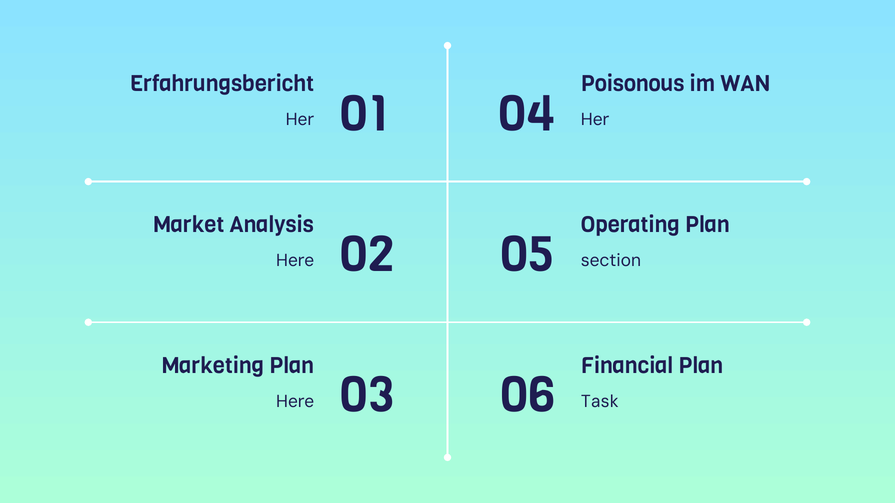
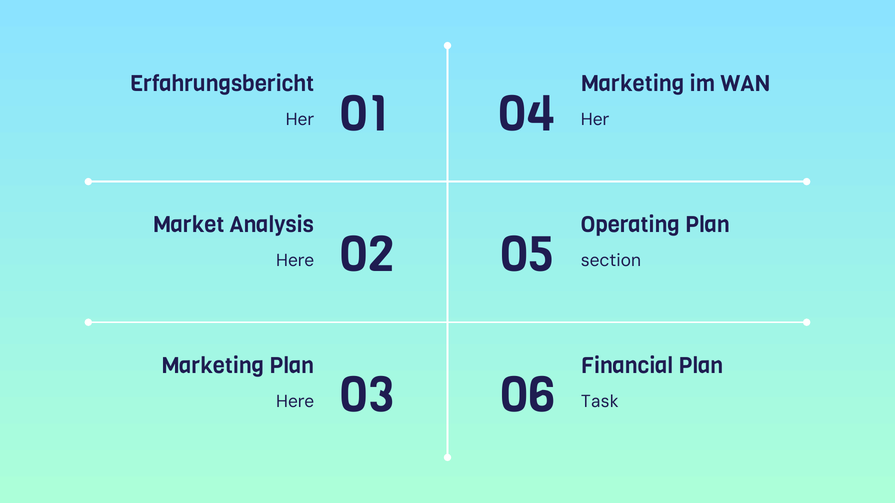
Poisonous: Poisonous -> Marketing (633, 84)
